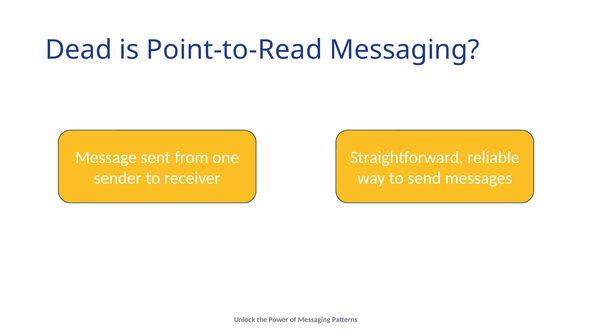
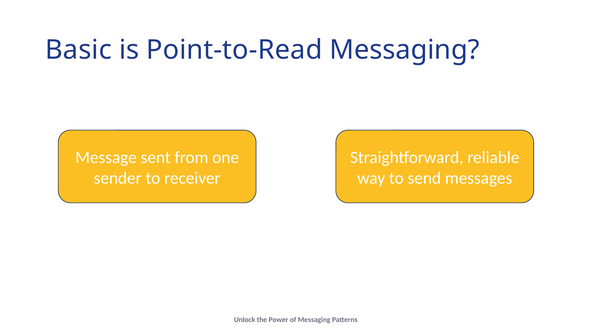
Dead: Dead -> Basic (79, 50)
